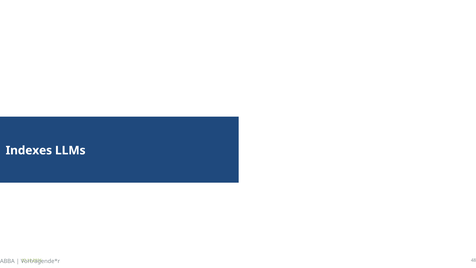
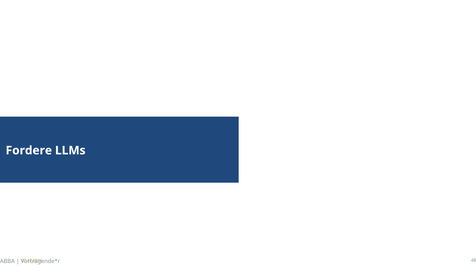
Indexes: Indexes -> Fordere (29, 150)
